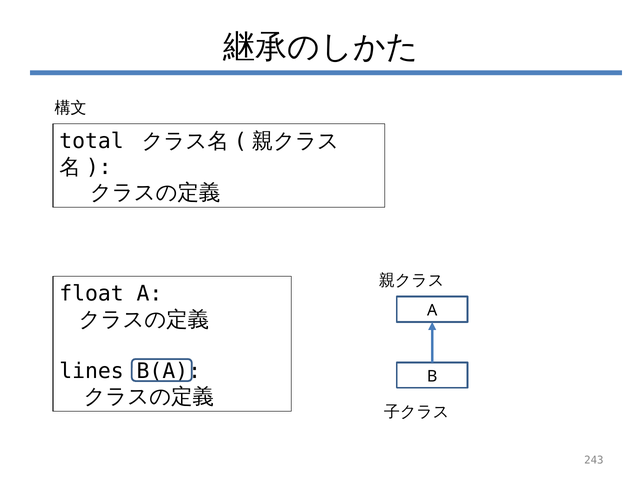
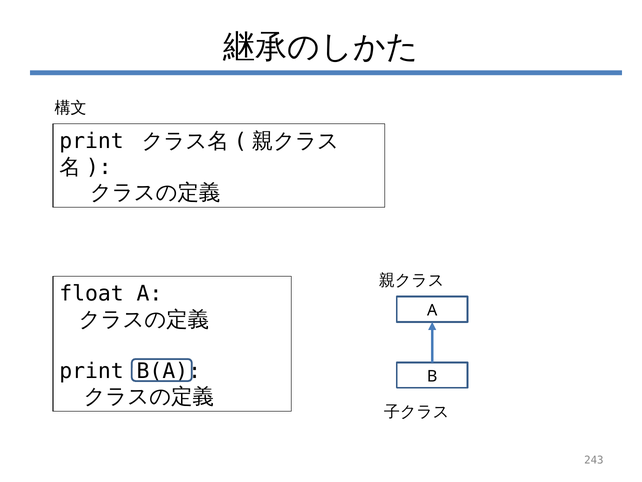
total: total -> print (92, 141)
lines: lines -> print (92, 371)
